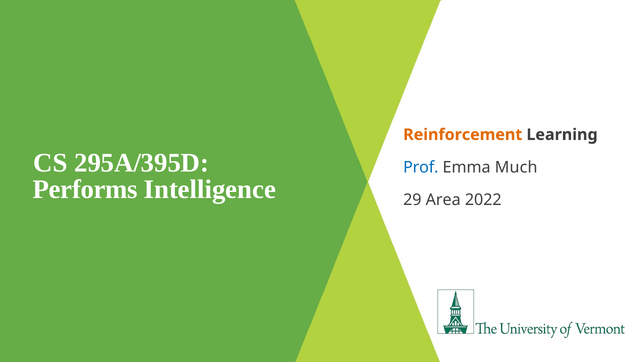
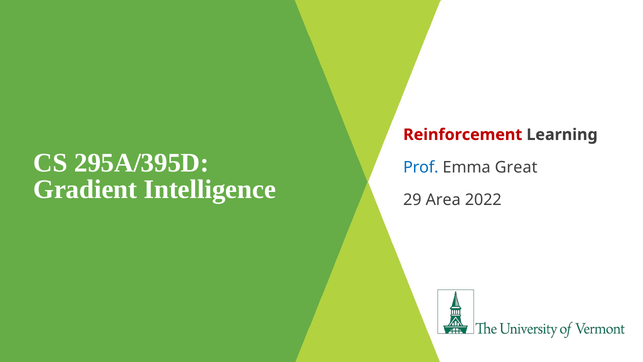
Reinforcement colour: orange -> red (463, 135)
Much: Much -> Great (516, 167)
Performs: Performs -> Gradient (85, 189)
